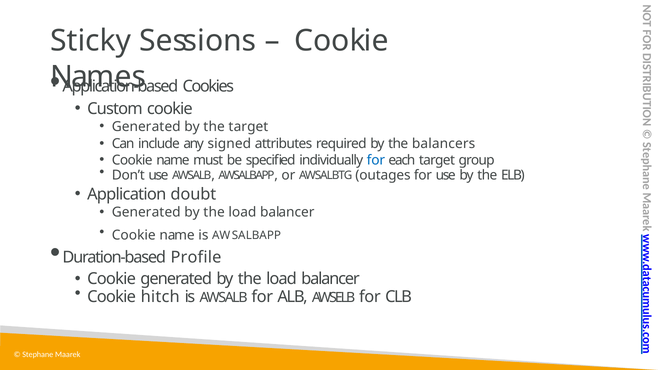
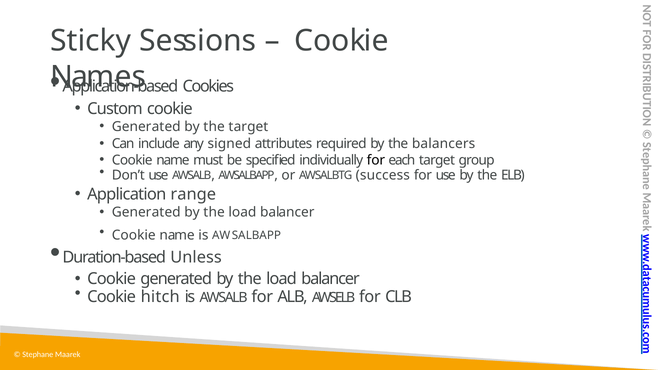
for colour: blue -> black (376, 160)
outages: outages -> success (383, 175)
doubt: doubt -> range (193, 194)
Profile: Profile -> Unless (196, 257)
